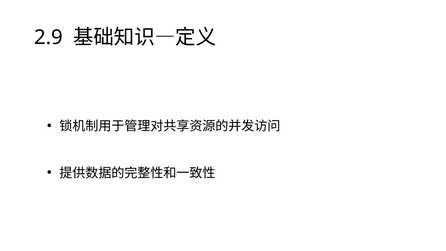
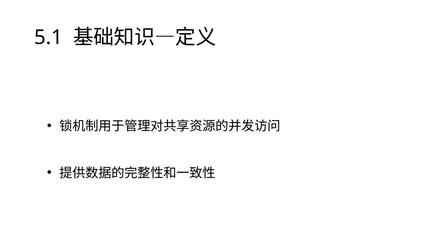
2.9: 2.9 -> 5.1 (48, 37)
